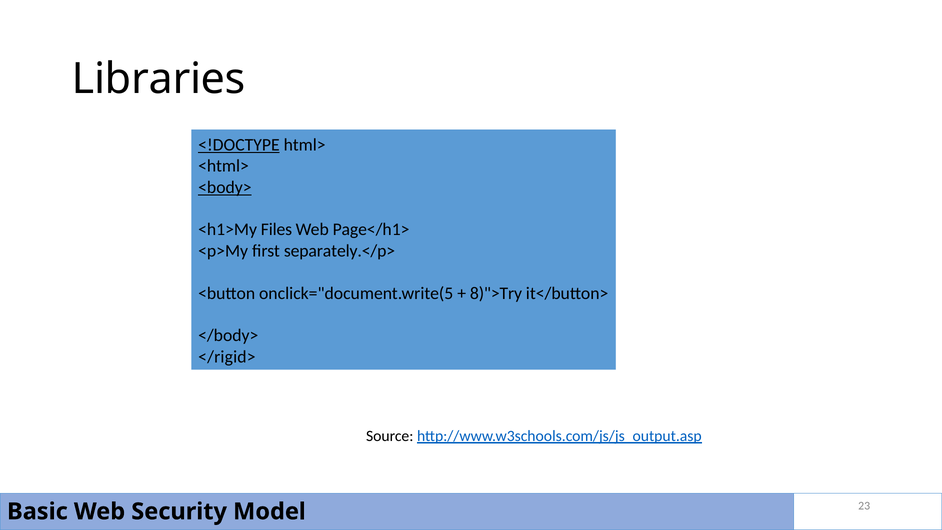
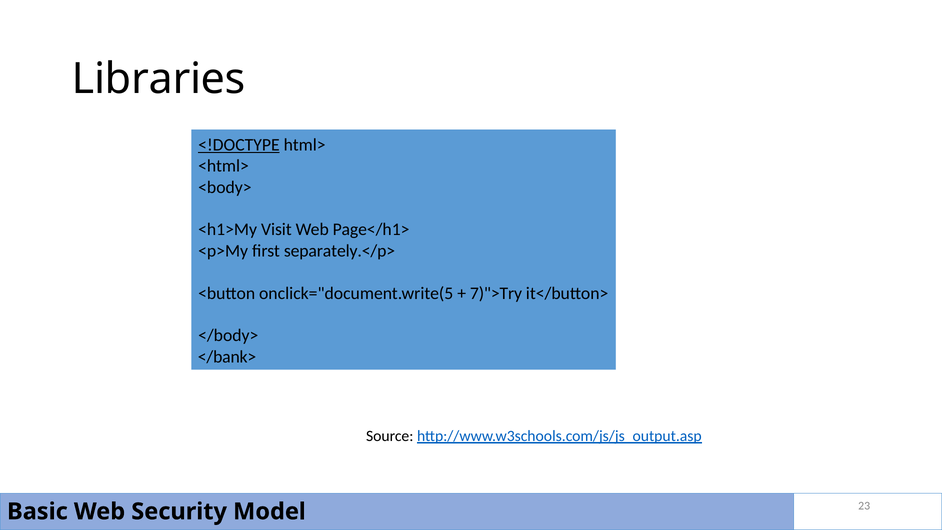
<body> underline: present -> none (225, 187)
Files: Files -> Visit (276, 230)
8)">Try: 8)">Try -> 7)">Try (496, 293)
</rigid>: </rigid> -> </bank> (227, 357)
